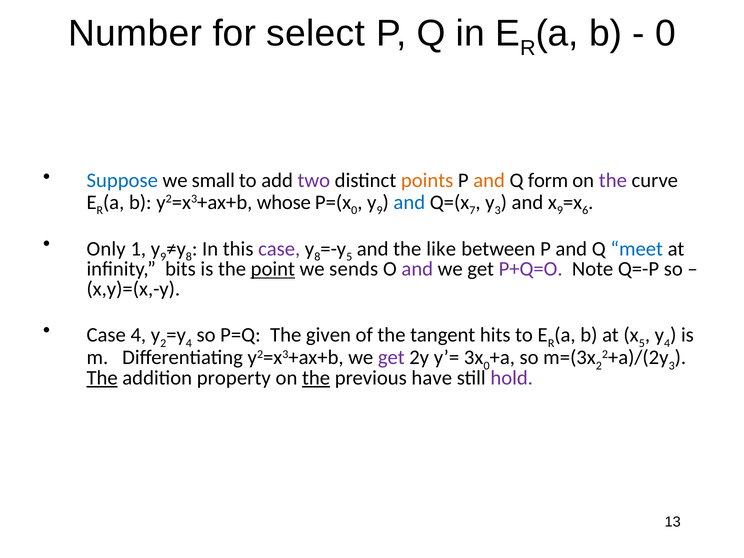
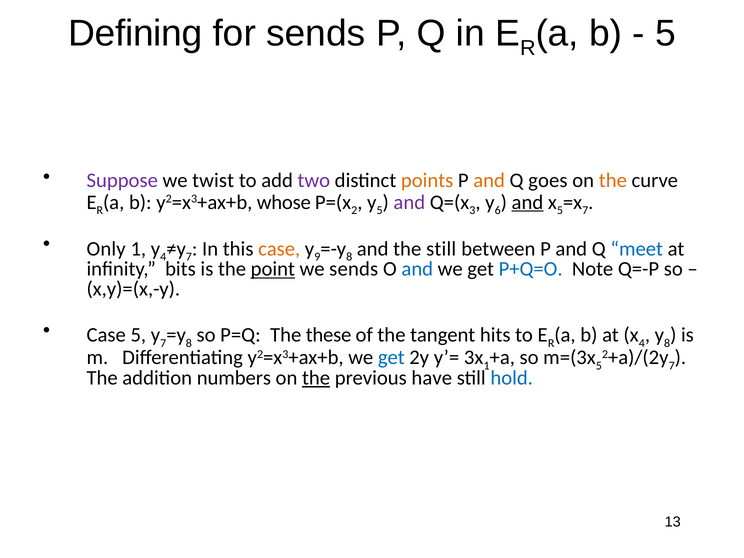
Number: Number -> Defining (135, 34)
for select: select -> sends (316, 34)
0: 0 -> 5 (665, 34)
Suppose colour: blue -> purple (122, 180)
small: small -> twist (213, 180)
form: form -> goes (548, 180)
the colour: purple -> orange (613, 180)
0: 0 -> 2 (354, 210)
9: 9 -> 5 (380, 210)
and colour: blue -> purple (409, 202)
7: 7 -> 3 (472, 210)
3: 3 -> 6 (498, 210)
and underline: none -> present (527, 202)
9: 9 -> 5 (560, 210)
6: 6 -> 7 (585, 210)
9: 9 -> 4 (163, 257)
8: 8 -> 7 (189, 257)
case colour: purple -> orange (279, 249)
8: 8 -> 9 (317, 257)
5: 5 -> 8 (349, 257)
the like: like -> still (441, 249)
and colour: purple -> blue (417, 269)
P+Q=O colour: purple -> blue (531, 269)
Case 4: 4 -> 5 (138, 335)
2: 2 -> 7 (163, 343)
4: 4 -> 8 (189, 343)
given: given -> these (329, 335)
5: 5 -> 4 (642, 343)
4: 4 -> 8 (667, 343)
get colour: purple -> blue (391, 358)
0: 0 -> 1 (487, 366)
2: 2 -> 5 (599, 366)
3: 3 -> 7 (672, 366)
The underline: present -> none (102, 378)
property: property -> numbers (234, 378)
hold colour: purple -> blue (512, 378)
